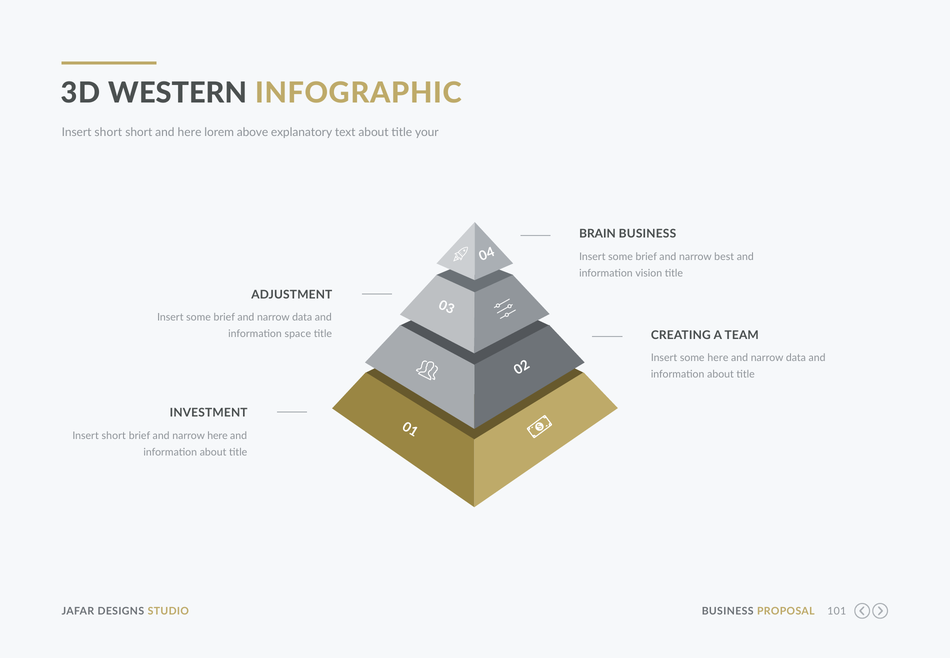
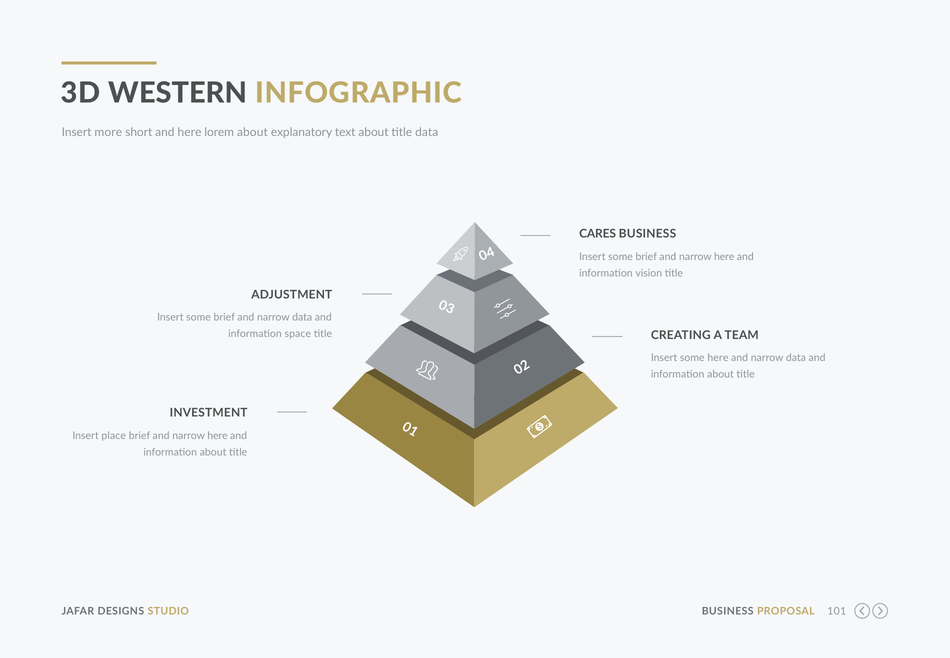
short: short -> more (108, 132)
lorem above: above -> about (252, 132)
title your: your -> data (427, 132)
BRAIN: BRAIN -> CARES (598, 234)
best: best -> here (724, 257)
short: short -> place (114, 435)
